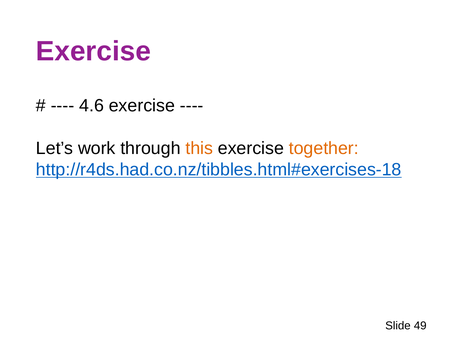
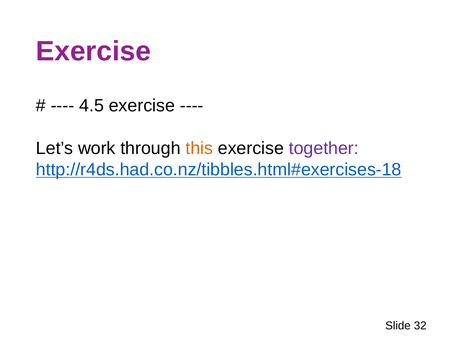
4.6: 4.6 -> 4.5 (92, 105)
together colour: orange -> purple (324, 148)
49: 49 -> 32 (420, 325)
